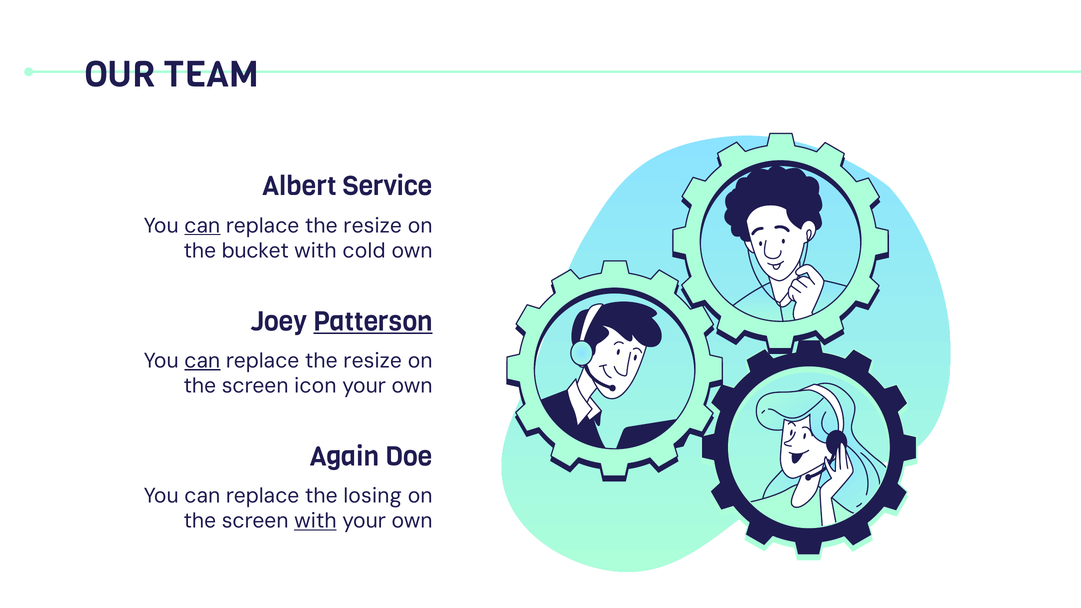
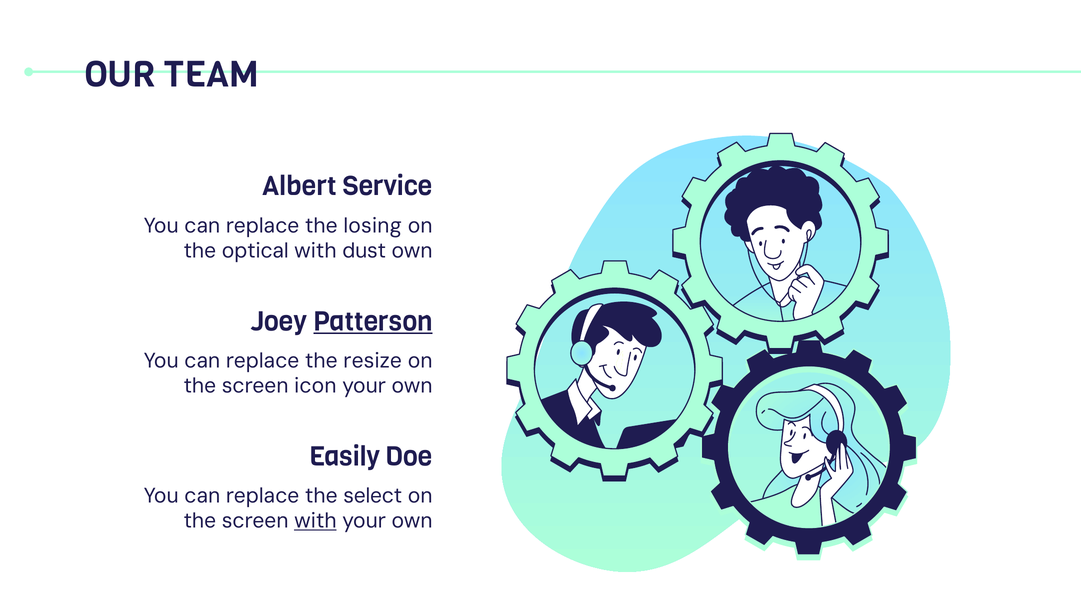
can underline: present -> none (202, 226)
resize: resize -> losing (373, 226)
bucket: bucket -> optical (255, 251)
cold: cold -> dust (364, 251)
can underline: present -> none (202, 361)
Again: Again -> Easily (345, 457)
losing: losing -> select (373, 496)
